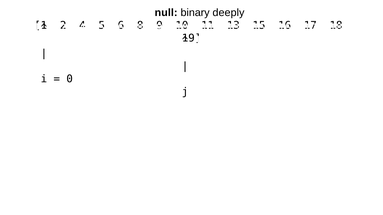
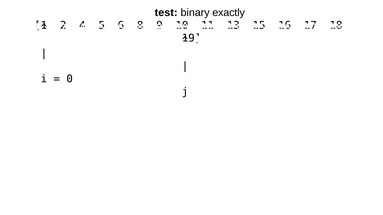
null: null -> test (166, 13)
deeply: deeply -> exactly (229, 13)
